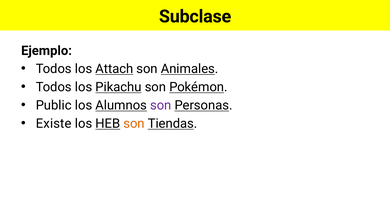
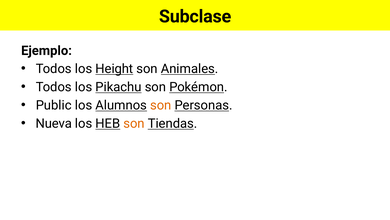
Attach: Attach -> Height (114, 69)
son colour: purple -> orange (161, 105)
Existe: Existe -> Nueva (54, 123)
